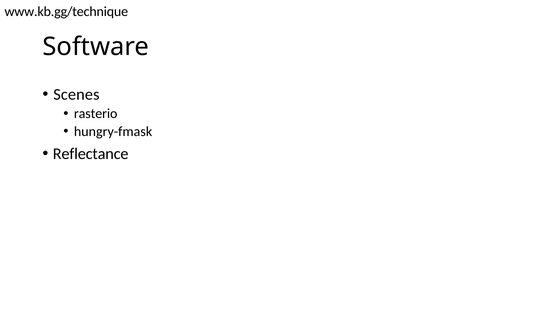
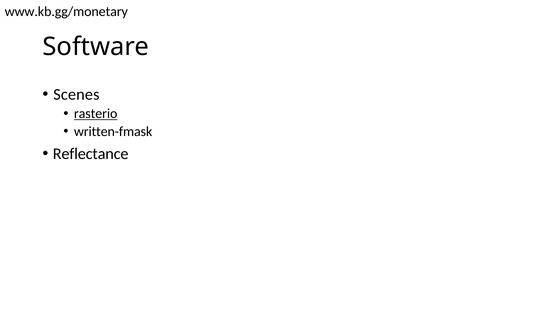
www.kb.gg/technique: www.kb.gg/technique -> www.kb.gg/monetary (66, 11)
rasterio underline: none -> present (96, 114)
hungry-fmask: hungry-fmask -> written-fmask (113, 132)
